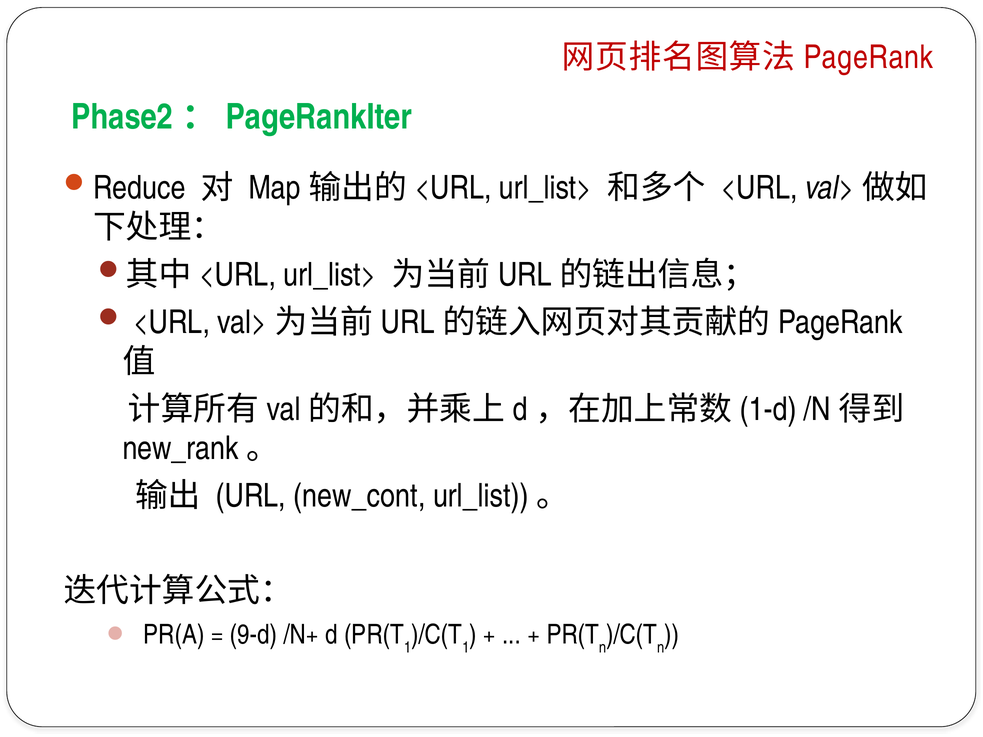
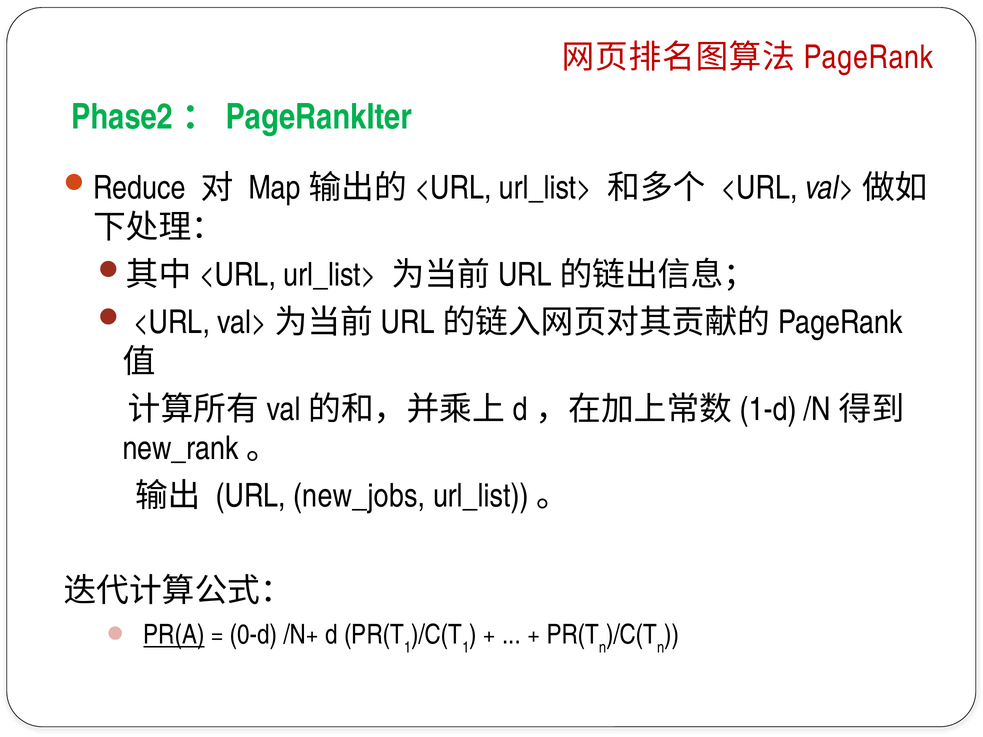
new_cont: new_cont -> new_jobs (359, 496)
PR(A underline: none -> present (174, 635)
9-d: 9-d -> 0-d (254, 635)
